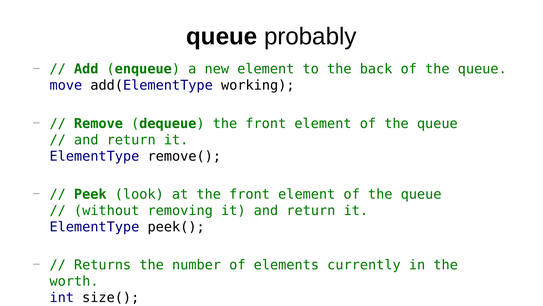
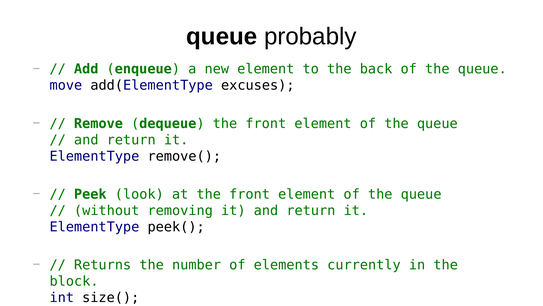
working: working -> excuses (258, 85)
worth: worth -> block (74, 281)
